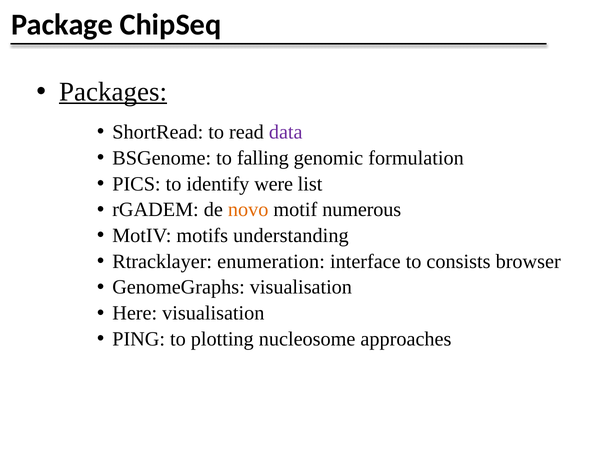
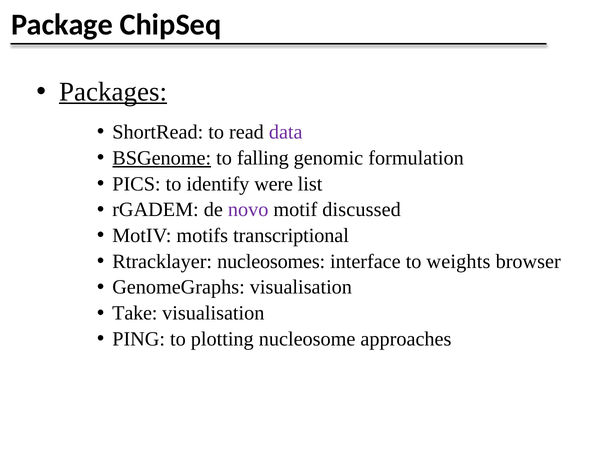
BSGenome underline: none -> present (162, 158)
novo colour: orange -> purple (248, 210)
numerous: numerous -> discussed (362, 210)
understanding: understanding -> transcriptional (291, 236)
enumeration: enumeration -> nucleosomes (271, 262)
consists: consists -> weights (458, 262)
Here: Here -> Take (135, 313)
